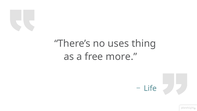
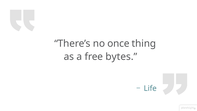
uses: uses -> once (118, 44)
more: more -> bytes (121, 57)
